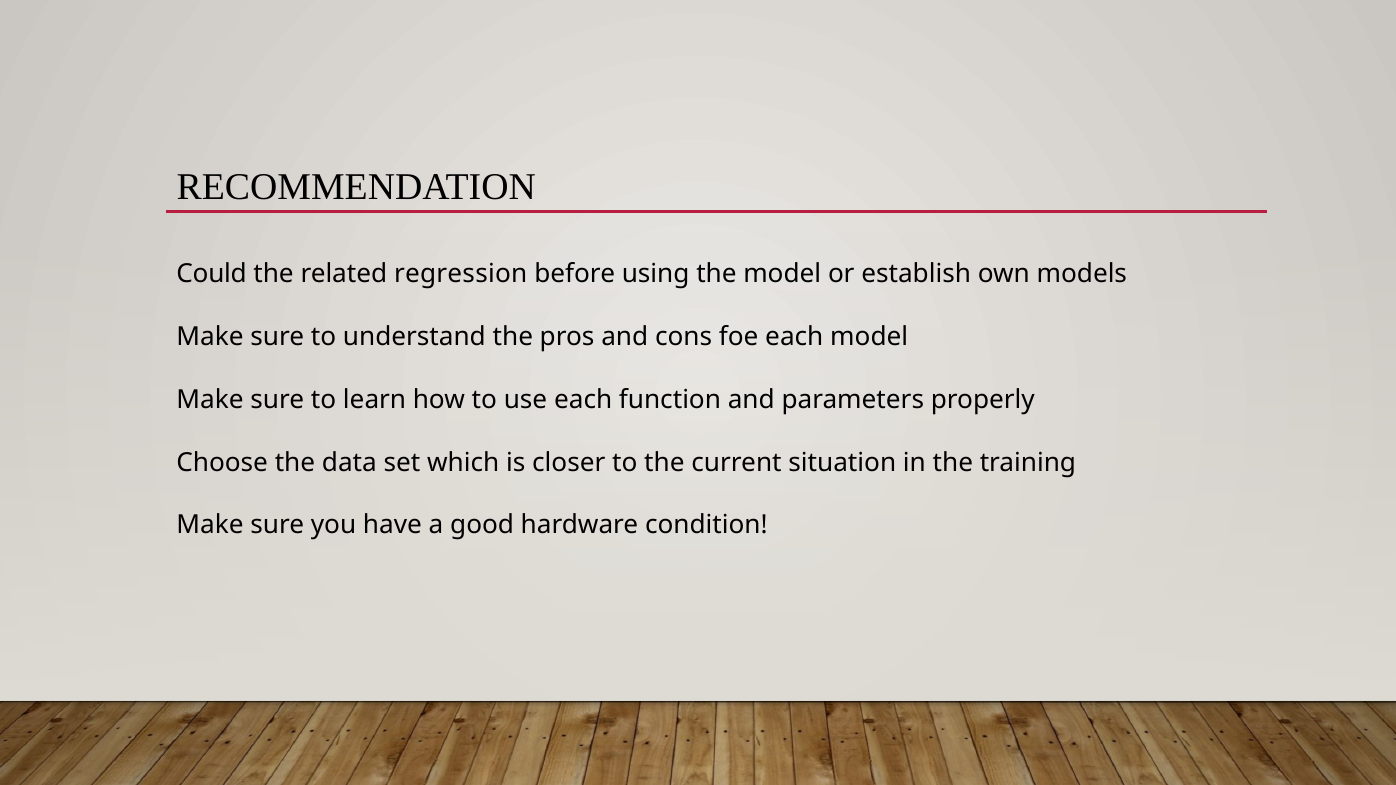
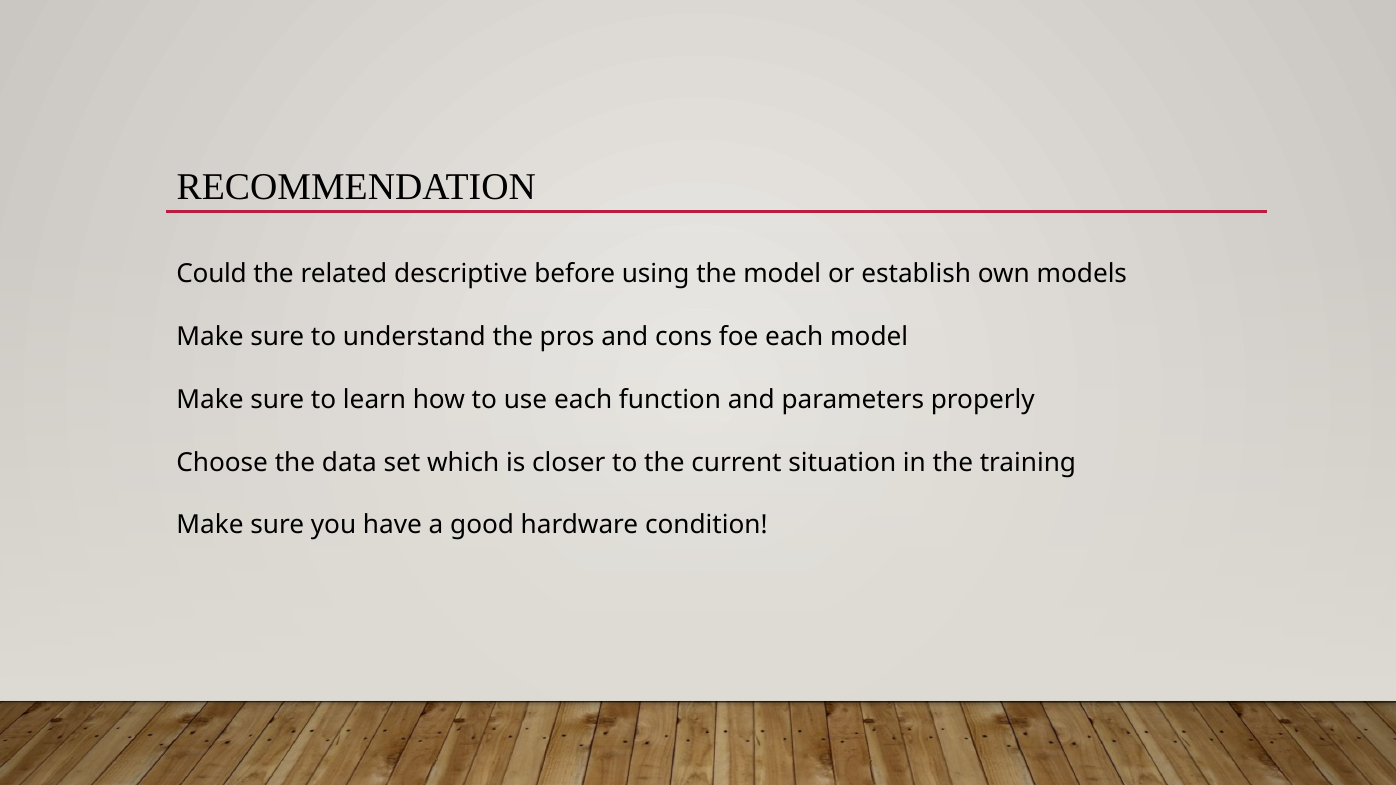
regression: regression -> descriptive (461, 274)
